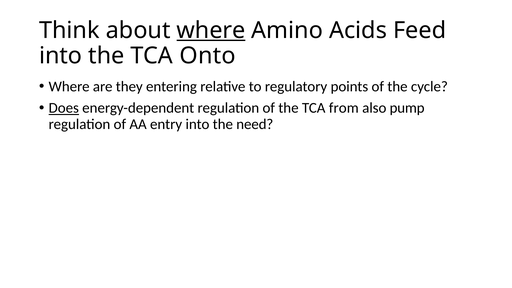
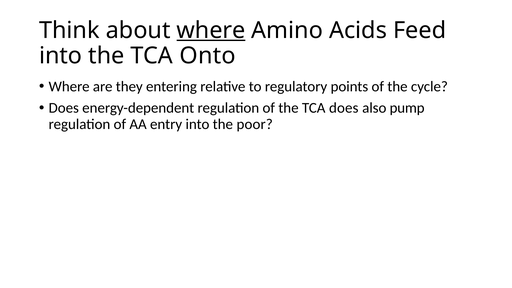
Does underline: present -> none (64, 108)
TCA from: from -> does (344, 108)
need: need -> poor (255, 124)
